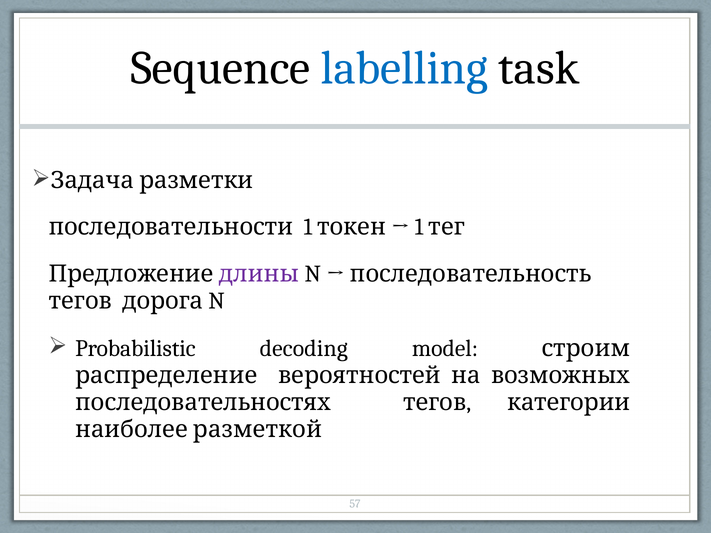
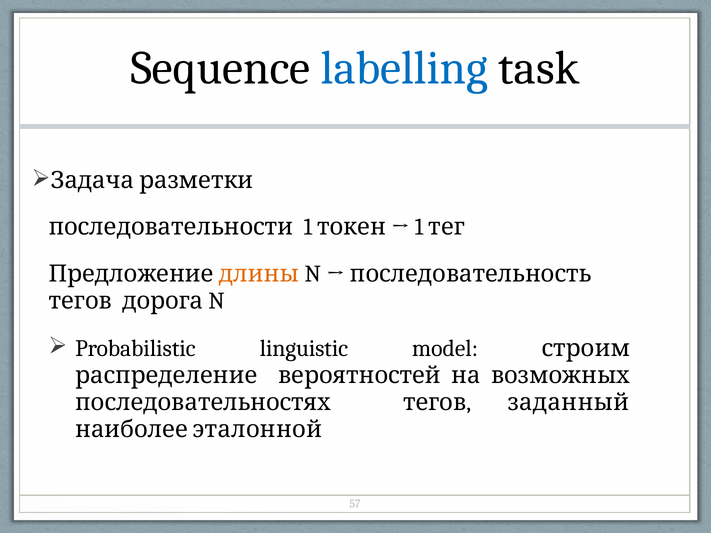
длины colour: purple -> orange (259, 274)
decoding: decoding -> linguistic (304, 349)
категории: категории -> заданный (569, 403)
разметкой: разметкой -> эталонной (258, 430)
